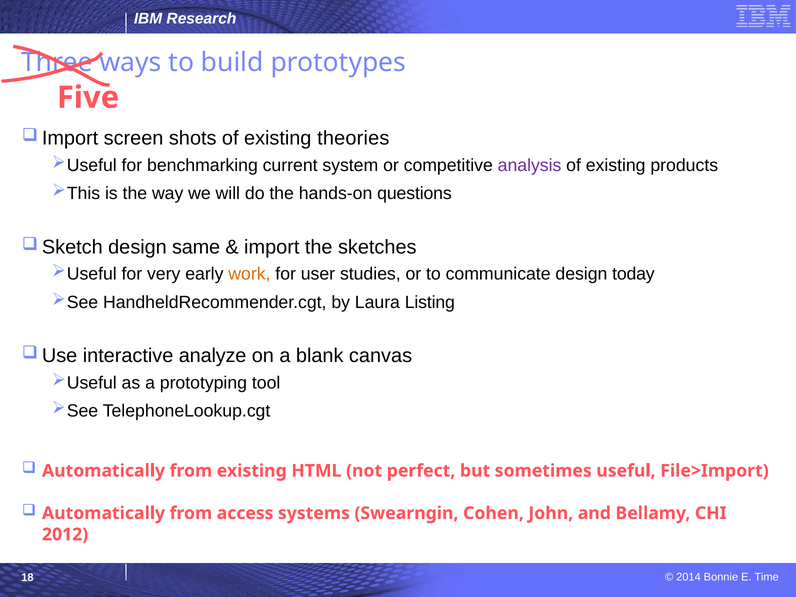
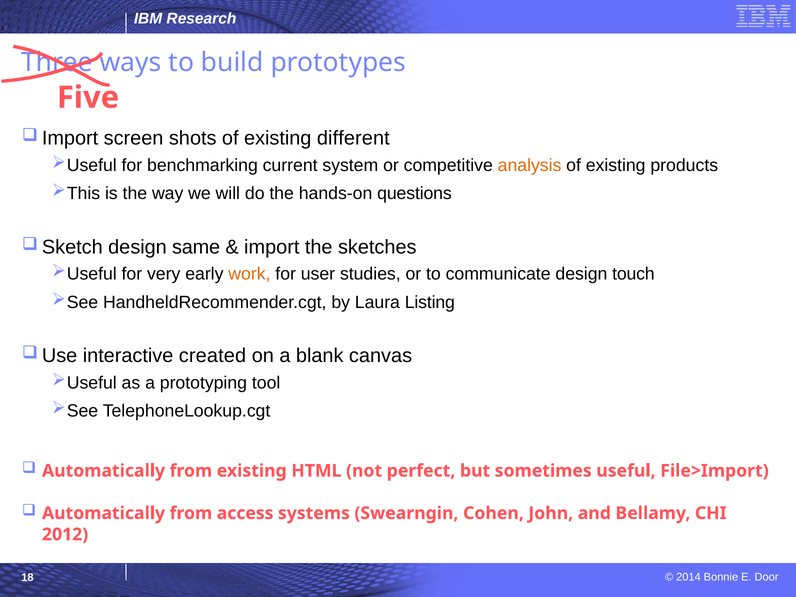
theories: theories -> different (353, 138)
analysis colour: purple -> orange (530, 165)
today: today -> touch (633, 274)
analyze: analyze -> created (212, 356)
Time: Time -> Door (767, 577)
